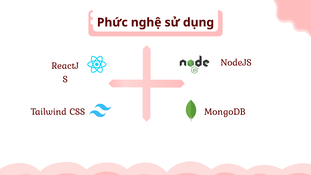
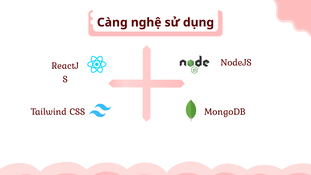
Phức: Phức -> Càng (112, 22)
